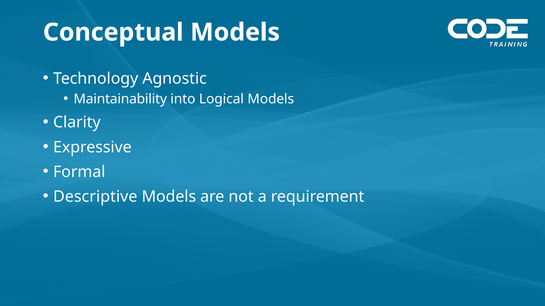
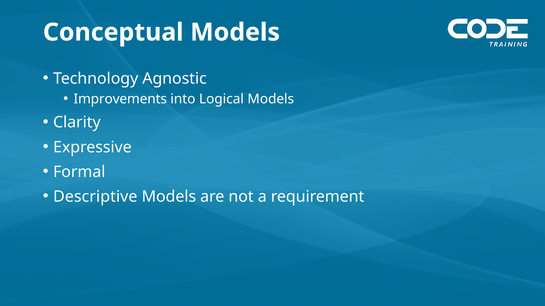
Maintainability: Maintainability -> Improvements (120, 99)
